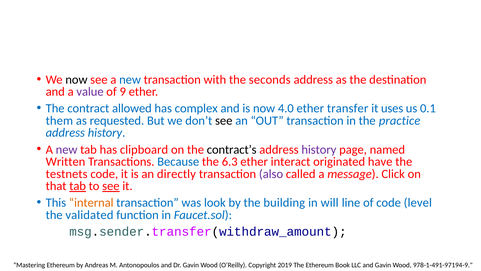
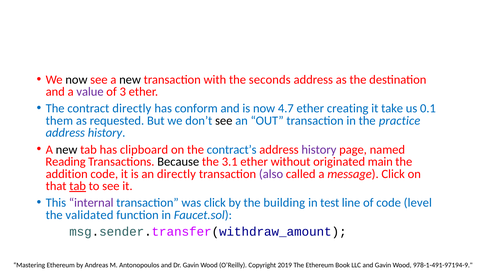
new colour: blue -> black (130, 79)
9: 9 -> 3 (123, 92)
contract allowed: allowed -> directly (132, 108)
complex: complex -> conform (196, 108)
4.0: 4.0 -> 4.7 (286, 108)
transfer: transfer -> creating (348, 108)
uses: uses -> take (392, 108)
new colour: purple -> black (67, 149)
contract’s colour: black -> blue (232, 149)
Written: Written -> Reading (66, 161)
Because colour: blue -> black (178, 161)
6.3: 6.3 -> 3.1 (230, 161)
interact: interact -> without (291, 161)
have: have -> main (380, 161)
testnets: testnets -> addition (67, 174)
see underline: present -> none (111, 186)
internal colour: orange -> purple (91, 202)
was look: look -> click (215, 202)
will: will -> test (330, 202)
